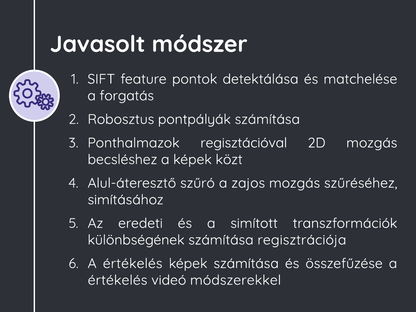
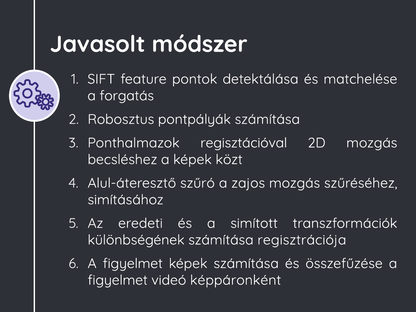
értékelés: értékelés -> figyelmet (133, 263)
értékelés: értékelés -> figyelmet (118, 280)
módszerekkel: módszerekkel -> képpáronként (236, 280)
